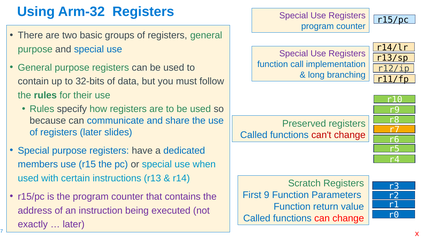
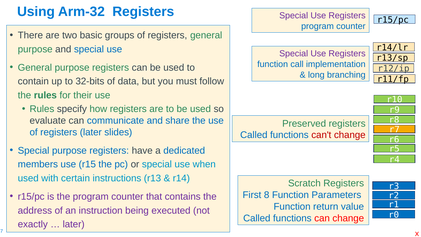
because: because -> evaluate (48, 121)
9: 9 -> 8 (267, 195)
